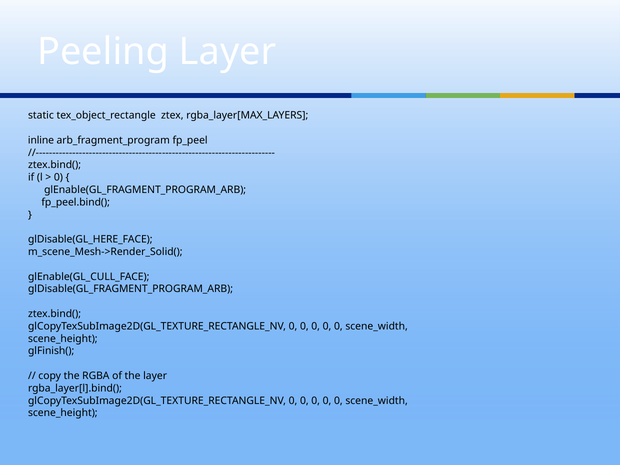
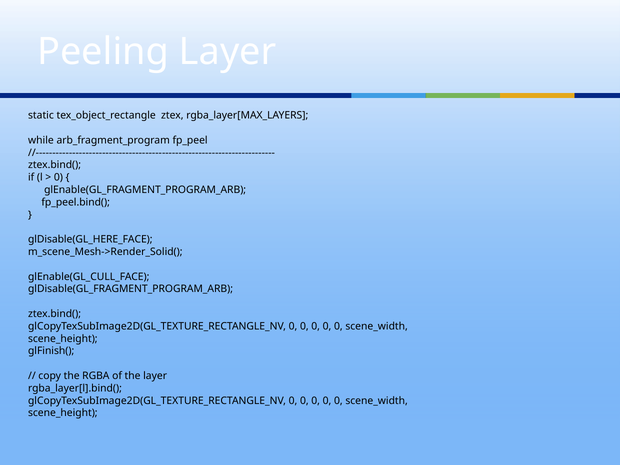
inline: inline -> while (41, 140)
